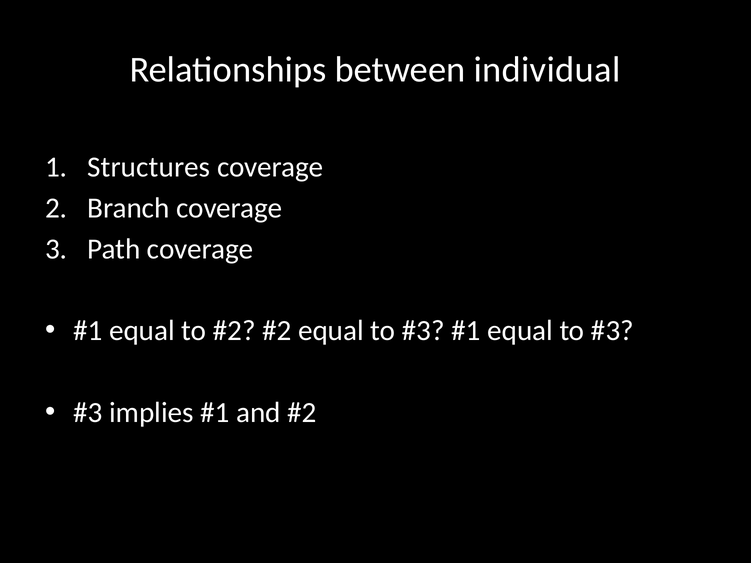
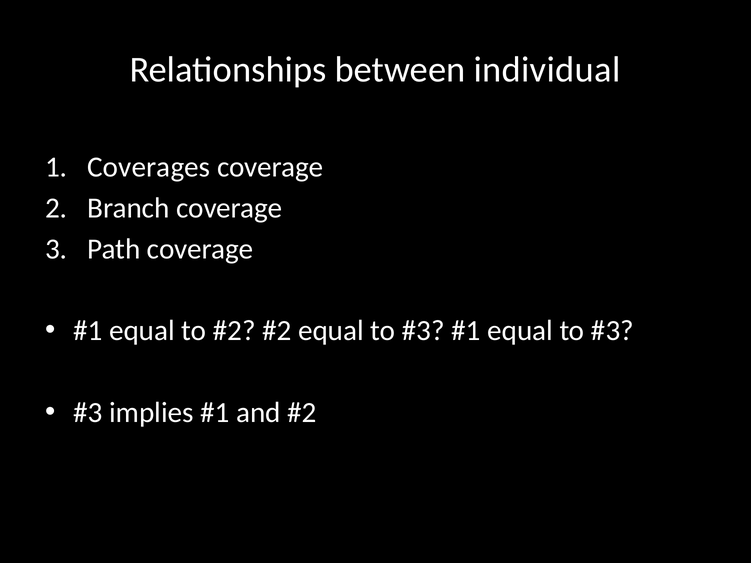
Structures: Structures -> Coverages (149, 167)
